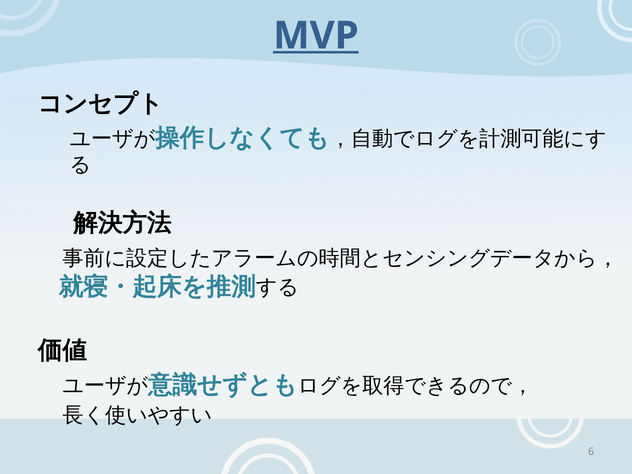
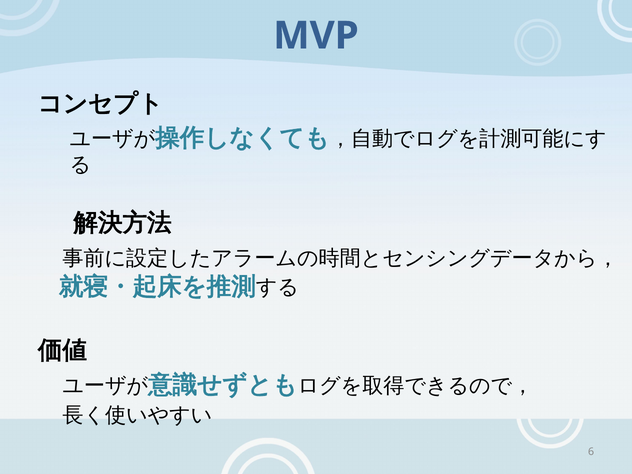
MVP underline: present -> none (316, 36)
